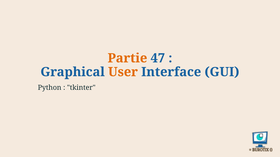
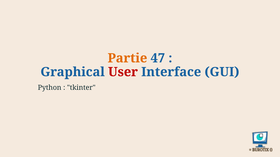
User colour: orange -> red (123, 72)
